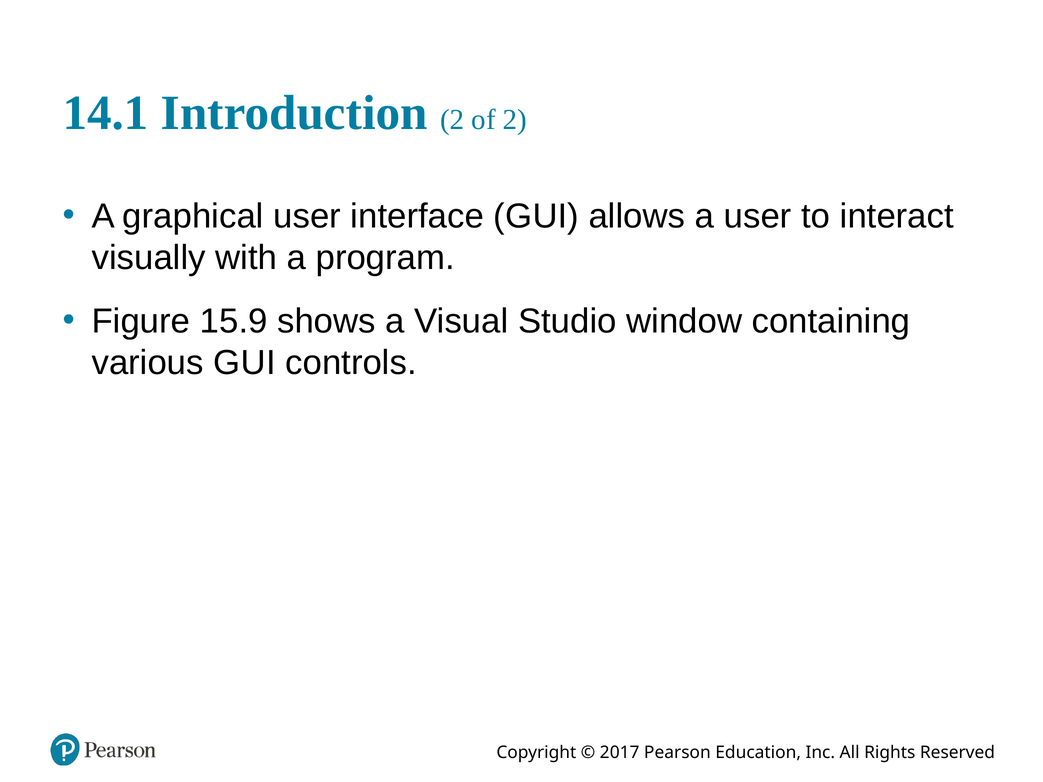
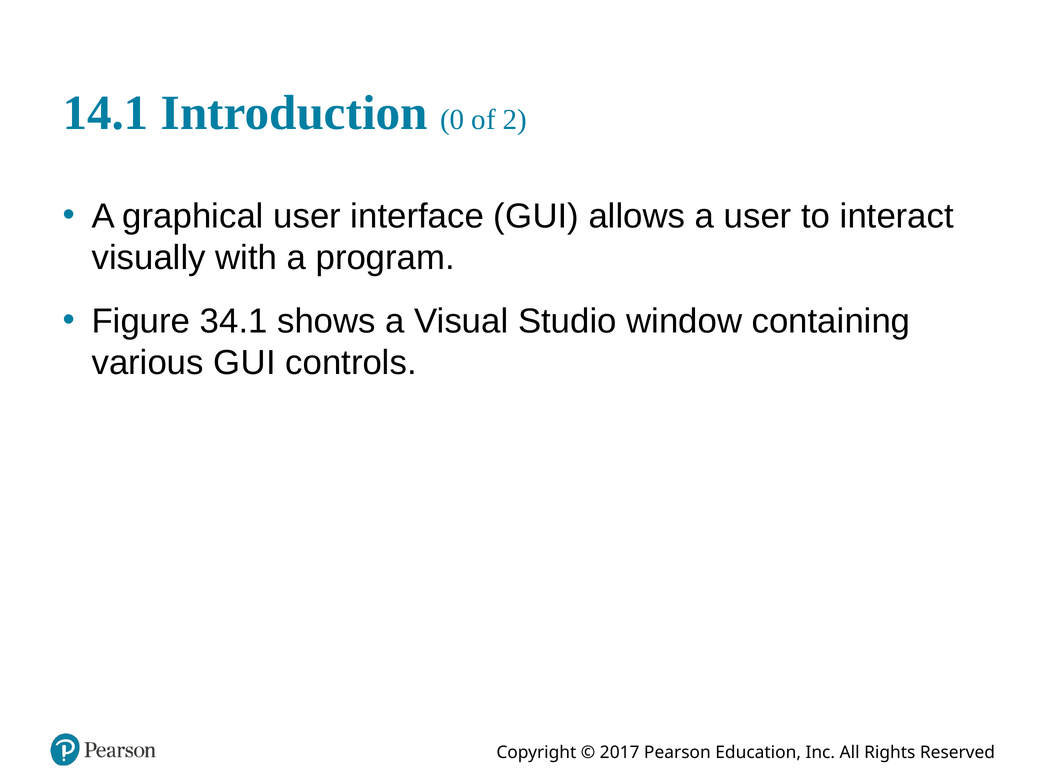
Introduction 2: 2 -> 0 (452, 120)
15.9: 15.9 -> 34.1 (234, 321)
